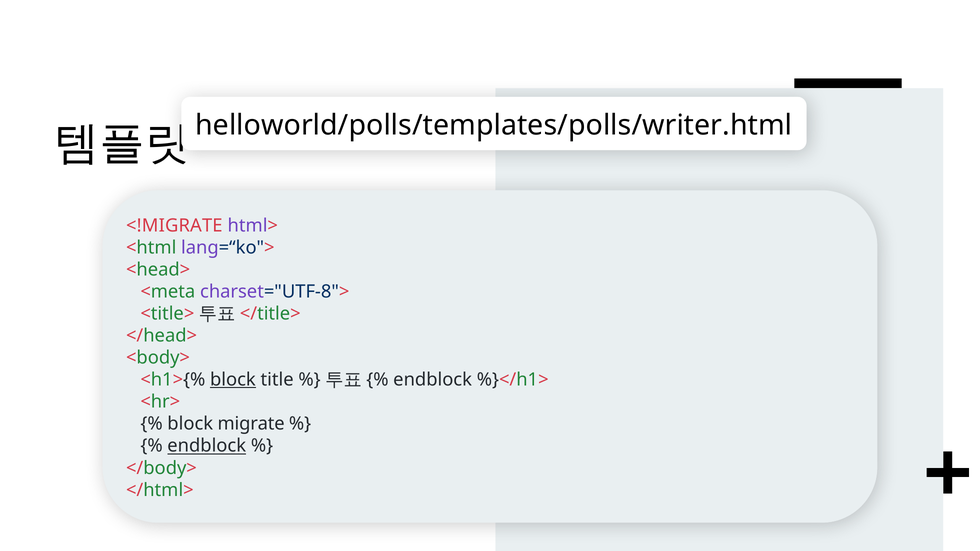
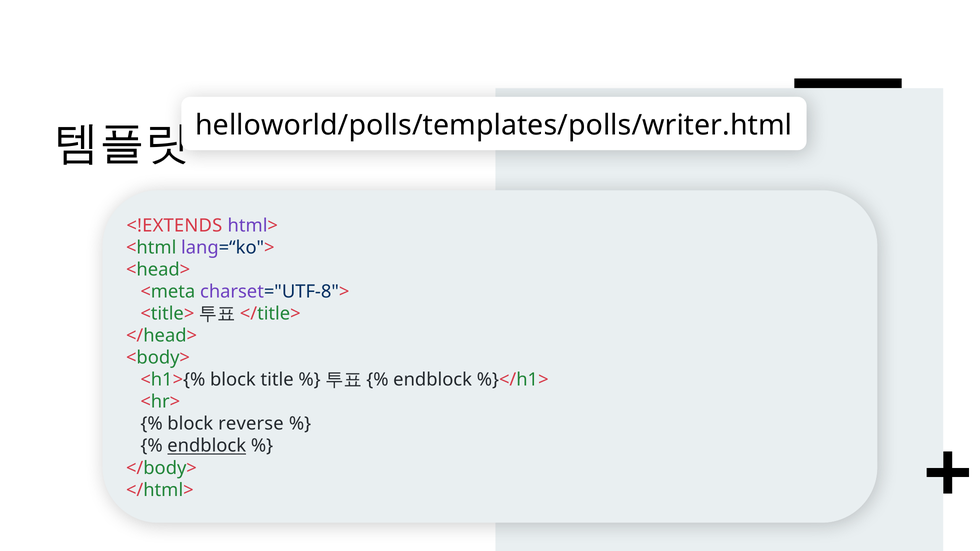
<!MIGRATE: <!MIGRATE -> <!EXTENDS (174, 226)
block underline: present -> none (233, 380)
migrate: migrate -> reverse (251, 424)
